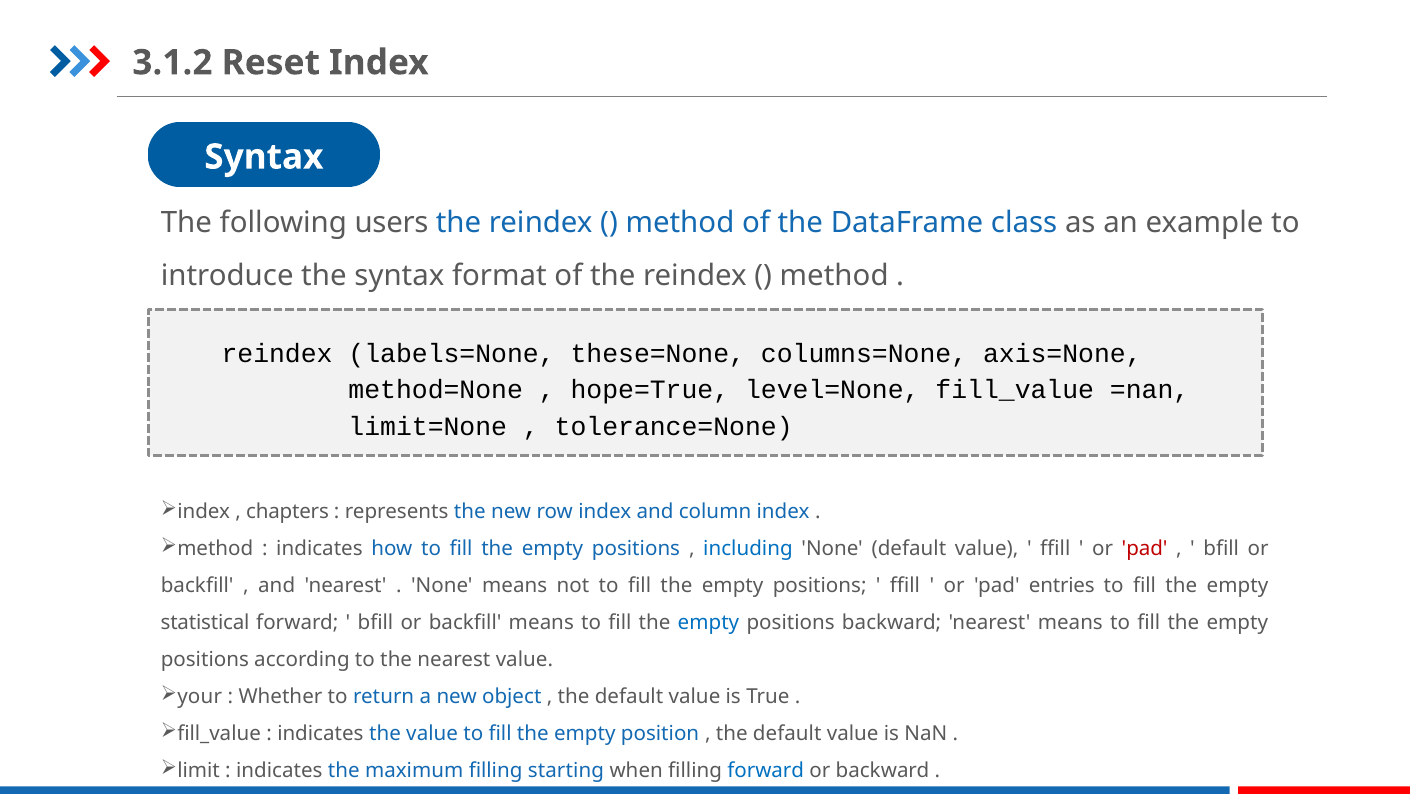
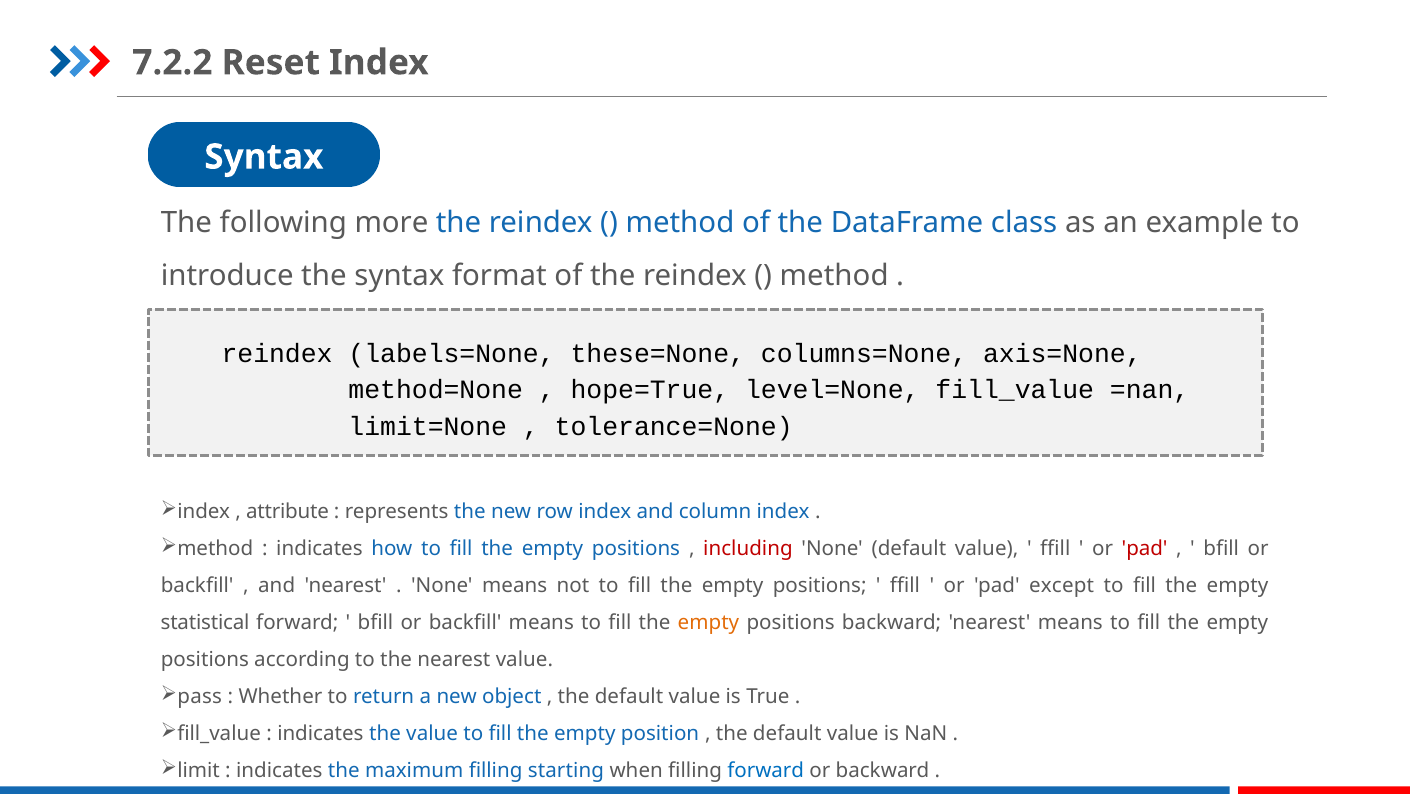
3.1.2: 3.1.2 -> 7.2.2 (172, 63)
users: users -> more (391, 223)
chapters: chapters -> attribute (288, 511)
including colour: blue -> red (748, 548)
entries: entries -> except (1062, 585)
empty colour: blue -> orange (708, 622)
your: your -> pass (200, 696)
